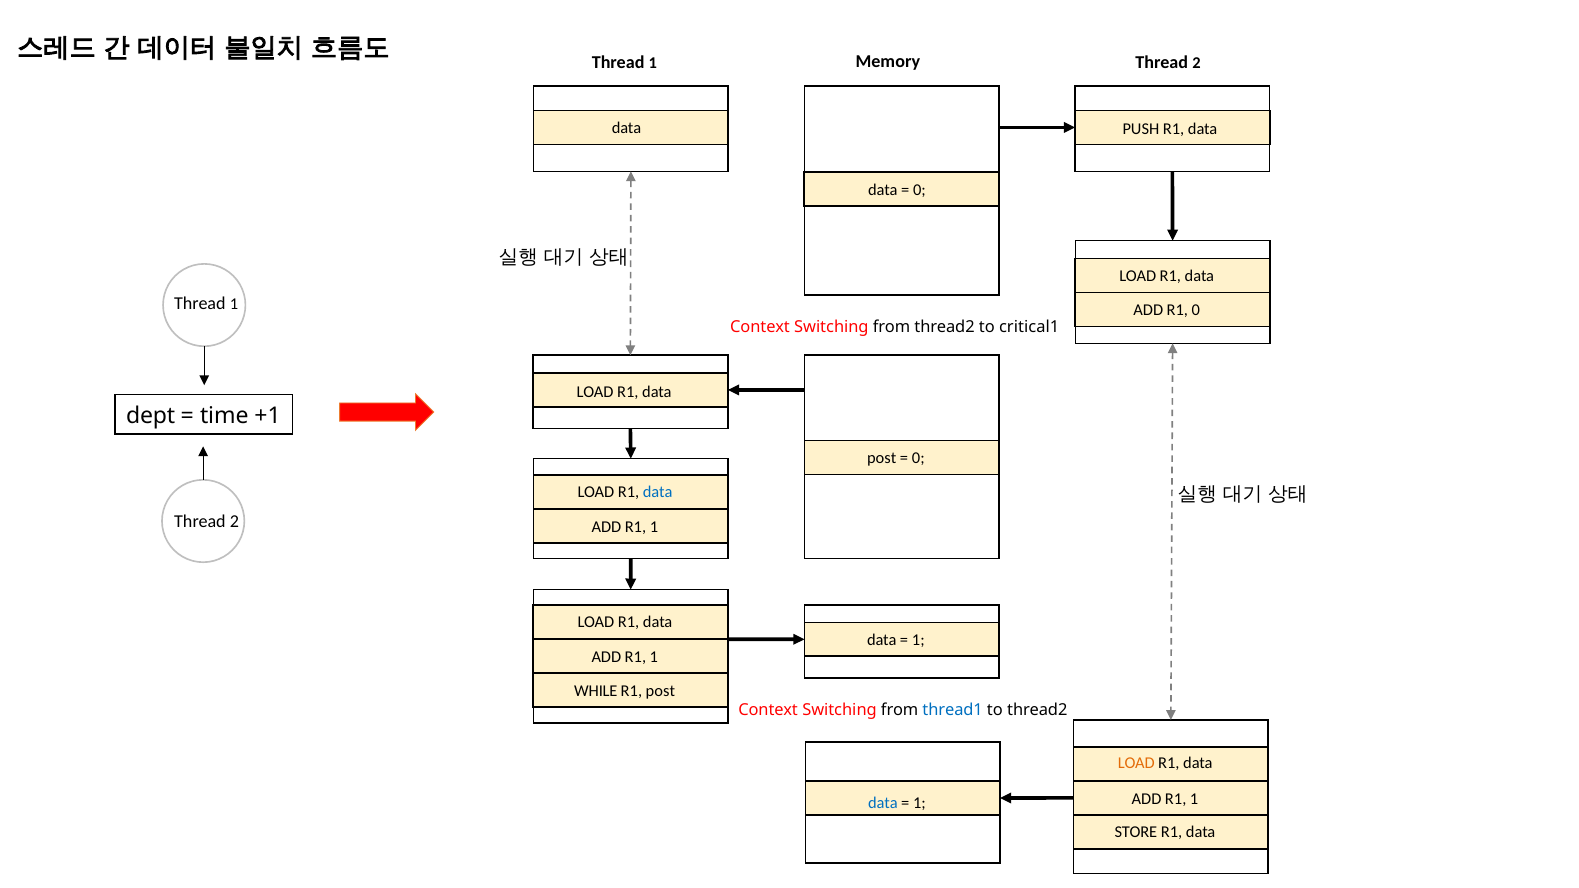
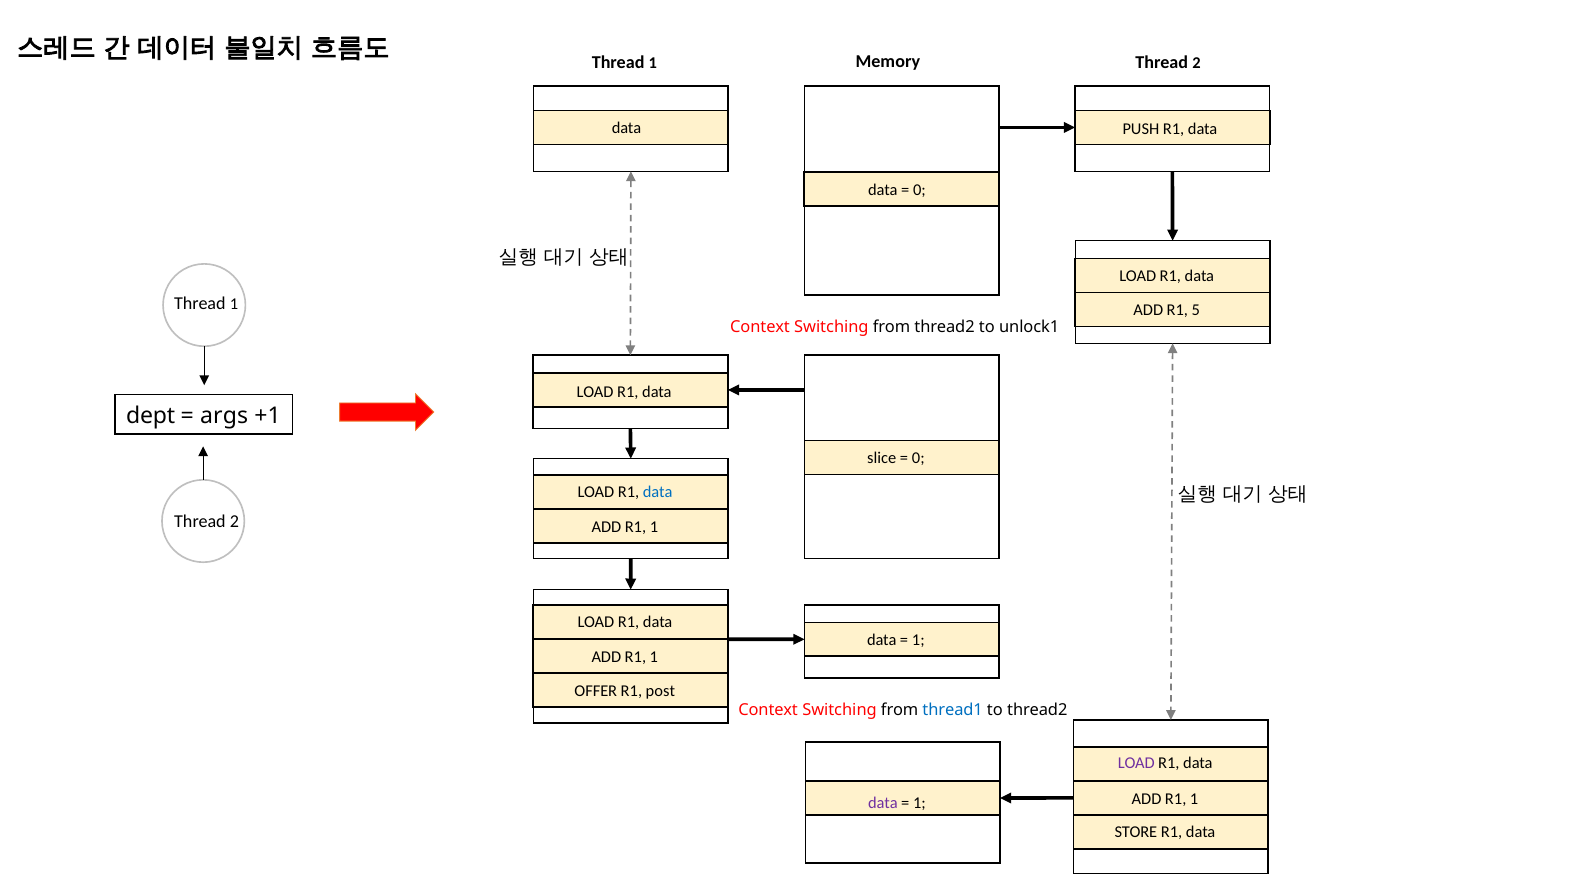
R1 0: 0 -> 5 (1196, 310)
critical1: critical1 -> unlock1 (1029, 327)
time: time -> args (224, 416)
post: post -> slice (882, 458)
WHILE: WHILE -> OFFER (596, 691)
LOAD colour: orange -> purple (1136, 764)
data colour: blue -> purple (883, 804)
